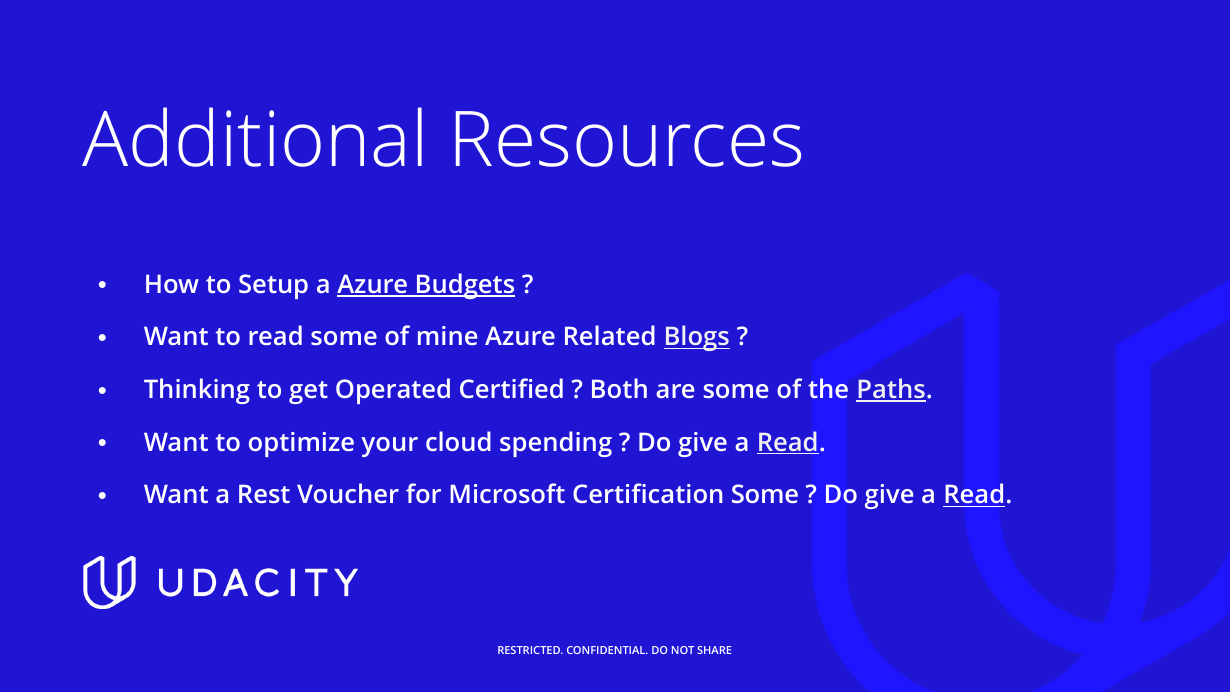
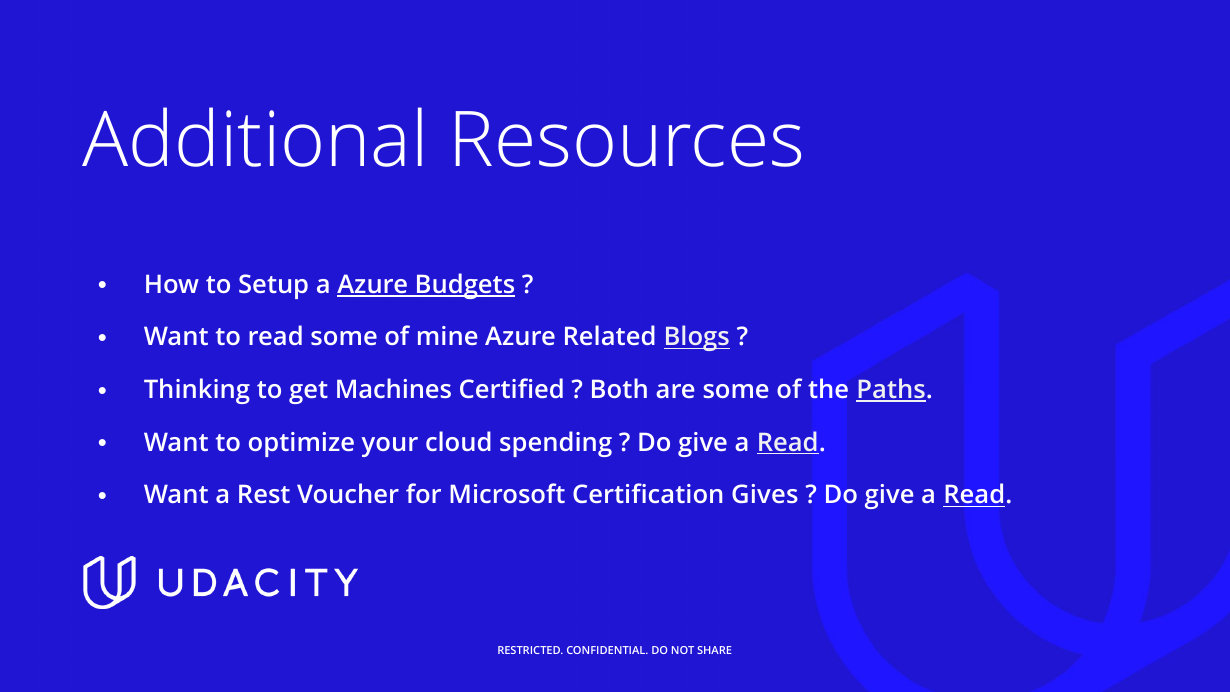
Operated: Operated -> Machines (394, 390)
Certification Some: Some -> Gives (765, 495)
